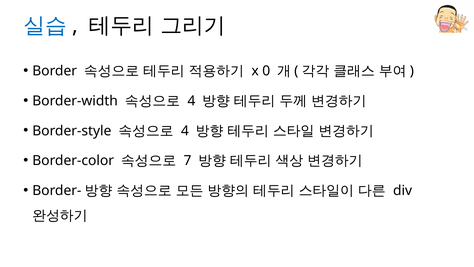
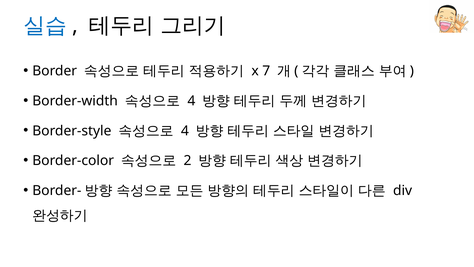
0: 0 -> 7 (266, 71)
7: 7 -> 2 (188, 161)
